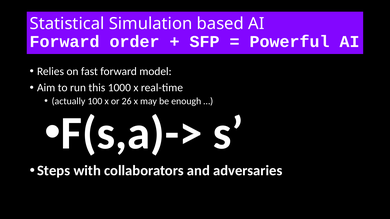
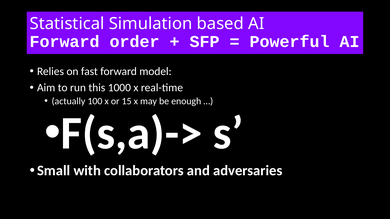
26: 26 -> 15 (127, 101)
Steps: Steps -> Small (54, 171)
